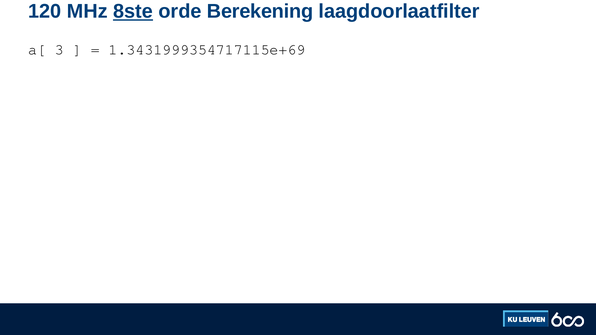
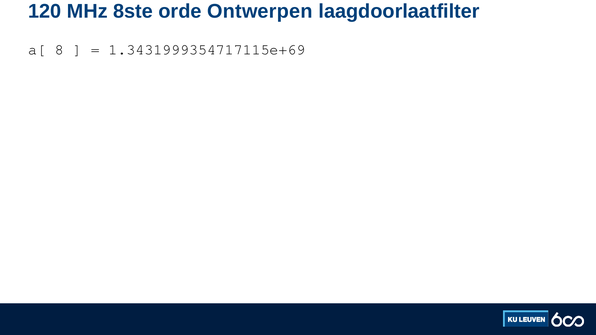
8ste underline: present -> none (133, 11)
Berekening: Berekening -> Ontwerpen (260, 11)
3: 3 -> 8 (59, 49)
